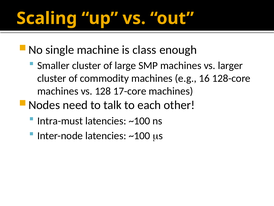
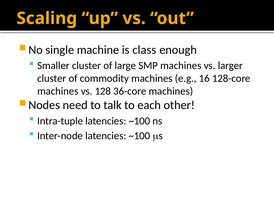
17-core: 17-core -> 36-core (130, 91)
Intra-must: Intra-must -> Intra-tuple (60, 121)
